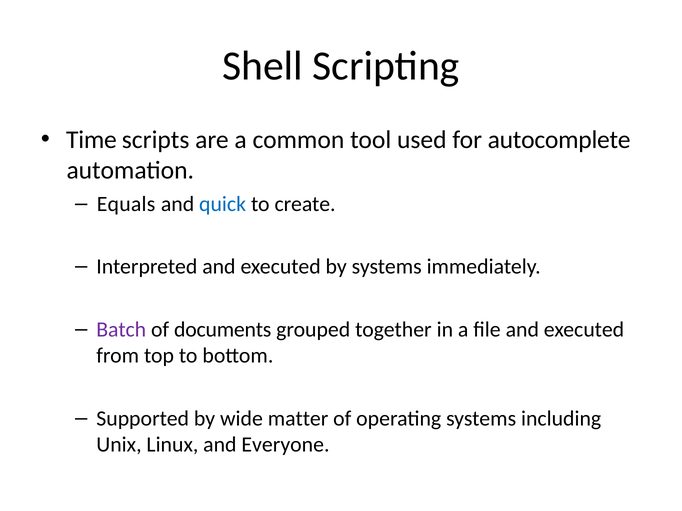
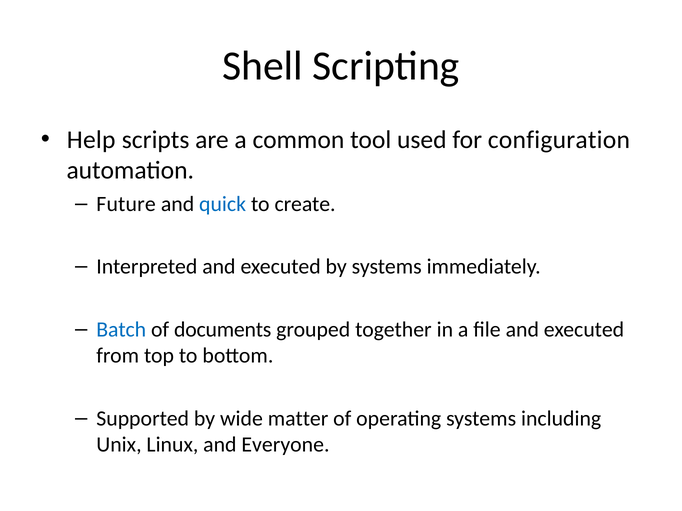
Time: Time -> Help (91, 140)
autocomplete: autocomplete -> configuration (559, 140)
Equals: Equals -> Future (126, 204)
Batch colour: purple -> blue (121, 330)
